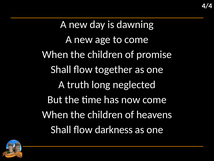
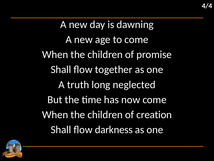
heavens: heavens -> creation (154, 114)
